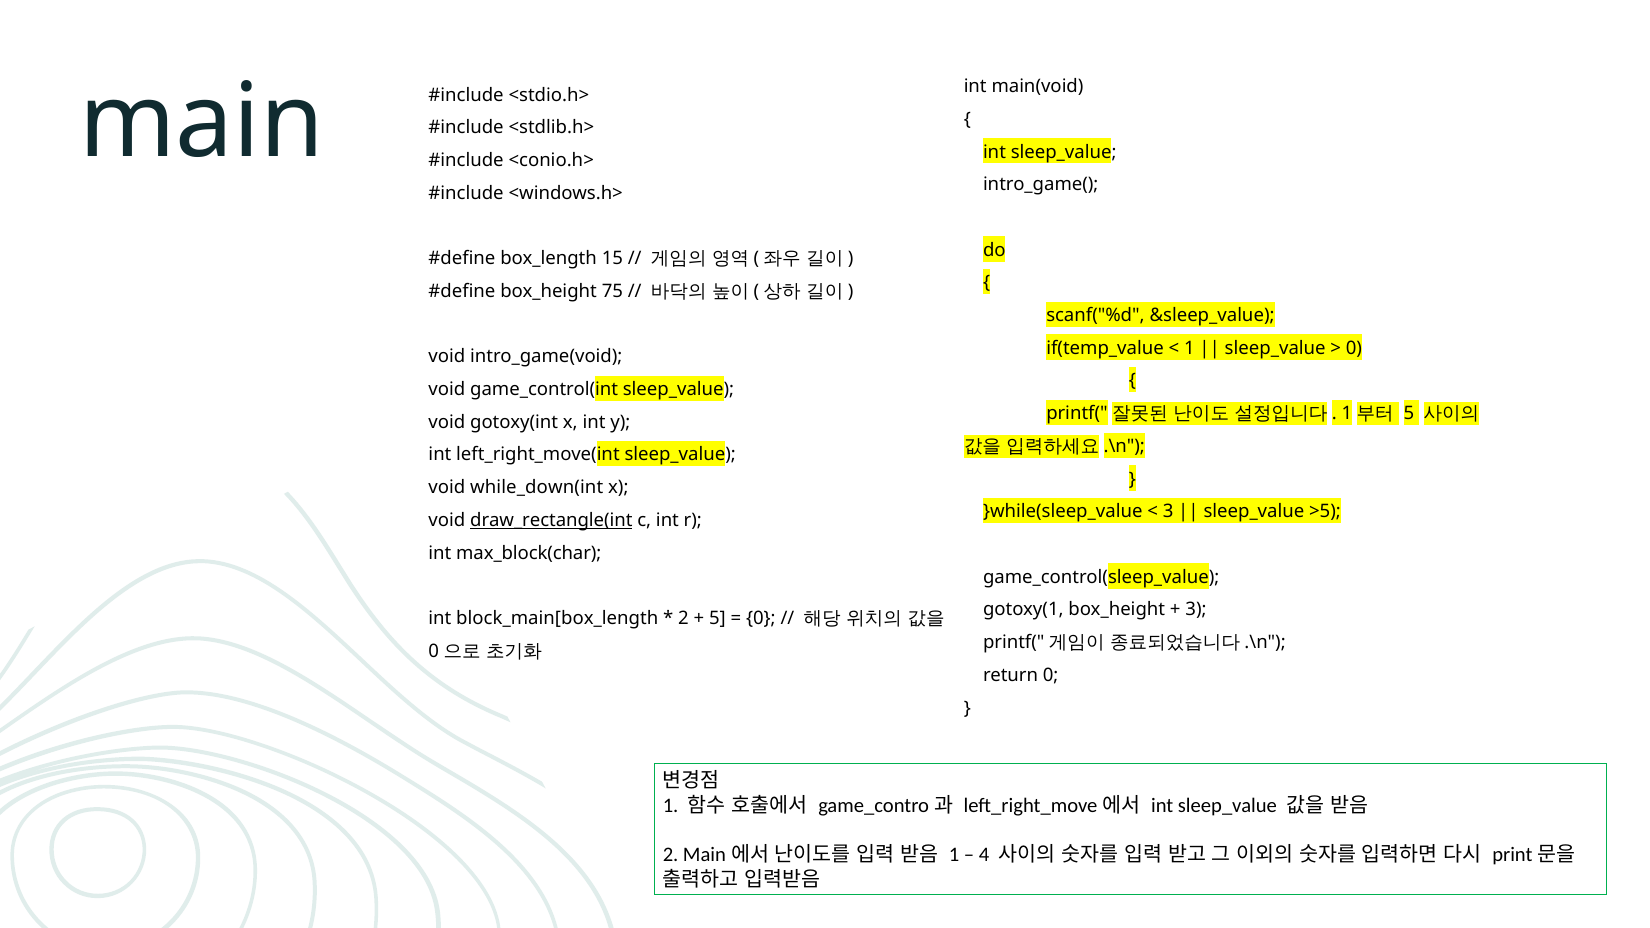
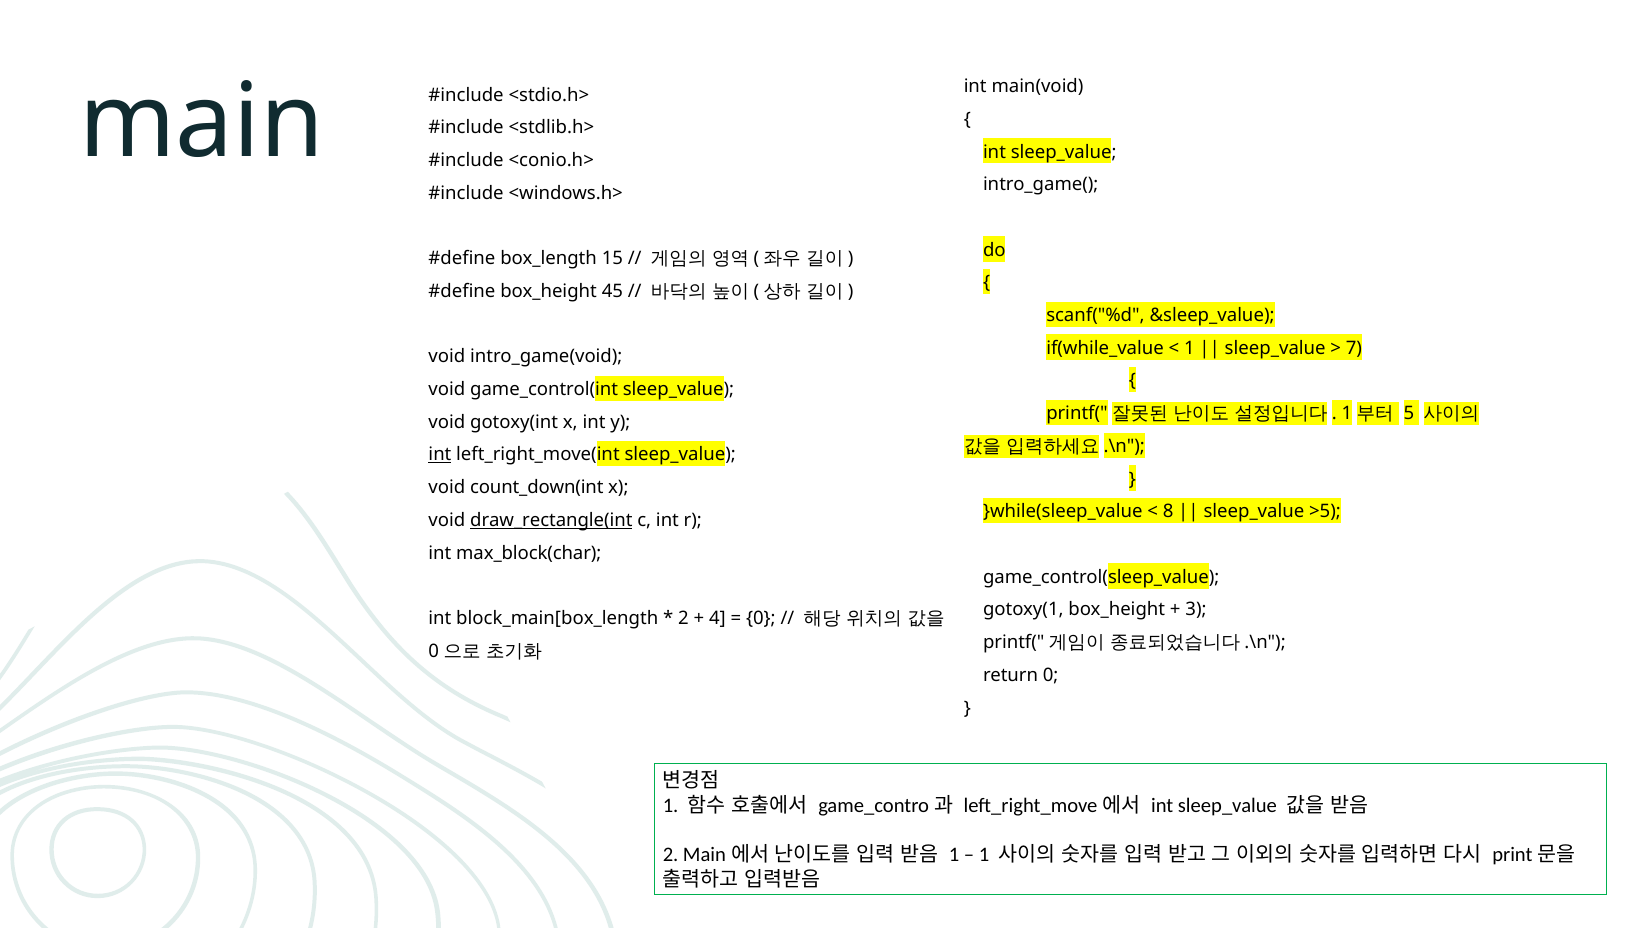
75: 75 -> 45 (612, 291)
if(temp_value: if(temp_value -> if(while_value (1105, 348)
0: 0 -> 7 (1354, 348)
int underline: none -> present (440, 455)
while_down(int: while_down(int -> count_down(int (537, 488)
3: 3 -> 8 (1168, 512)
5: 5 -> 4 (717, 618)
4: 4 -> 1 (984, 855)
